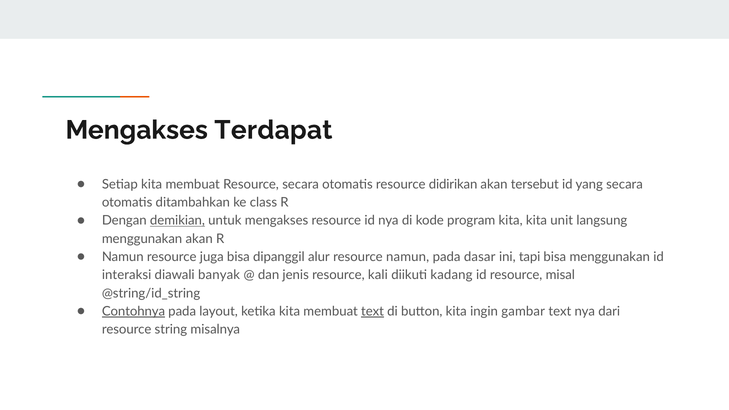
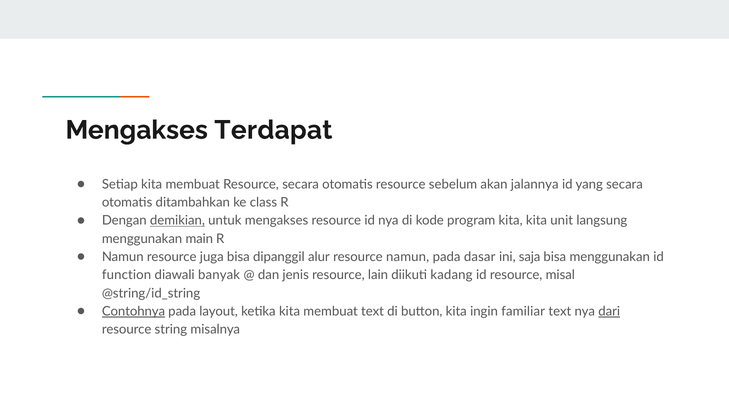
didirikan: didirikan -> sebelum (453, 184)
tersebut: tersebut -> jalannya (535, 184)
menggunakan akan: akan -> main (199, 239)
tapi: tapi -> saja (530, 257)
interaksi: interaksi -> function (127, 275)
kali: kali -> lain (378, 275)
text underline: present -> none (373, 311)
gambar: gambar -> familiar (523, 311)
dari underline: none -> present (609, 311)
